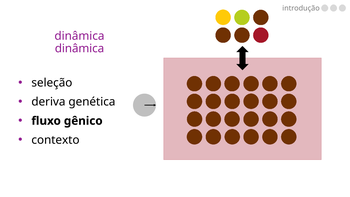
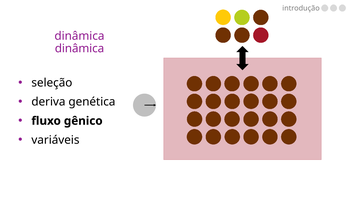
contexto: contexto -> variáveis (55, 140)
